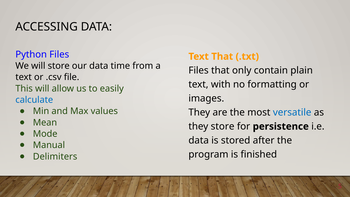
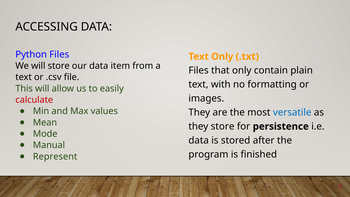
Text That: That -> Only (222, 56)
time: time -> item (120, 66)
calculate colour: blue -> red (34, 100)
Delimiters: Delimiters -> Represent (55, 156)
